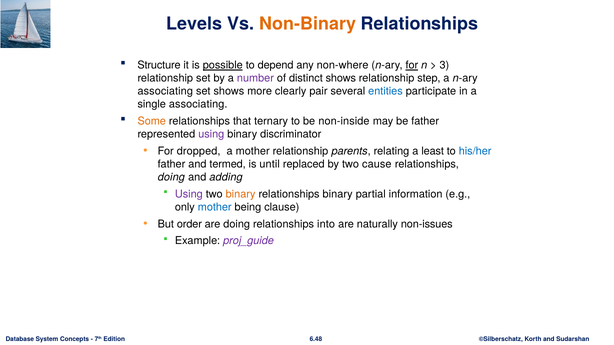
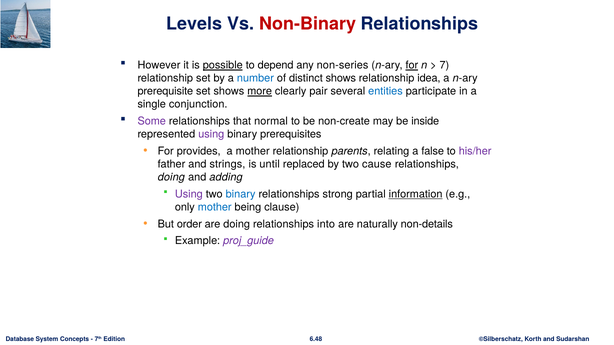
Non-Binary colour: orange -> red (308, 24)
Structure: Structure -> However (159, 65)
non-where: non-where -> non-series (343, 65)
3: 3 -> 7 (444, 65)
number colour: purple -> blue (255, 78)
step: step -> idea (429, 78)
associating: associating -> prerequisite (165, 91)
more underline: none -> present (260, 91)
single associating: associating -> conjunction (198, 105)
Some colour: orange -> purple (152, 121)
ternary: ternary -> normal (271, 121)
non-inside: non-inside -> non-create (344, 121)
be father: father -> inside (425, 121)
discriminator: discriminator -> prerequisites (291, 134)
dropped: dropped -> provides (199, 151)
least: least -> false (433, 151)
his/her colour: blue -> purple (475, 151)
termed: termed -> strings (227, 164)
binary colour: orange -> blue (241, 194)
relationships binary: binary -> strong (338, 194)
information underline: none -> present (416, 194)
non-issues: non-issues -> non-details (427, 224)
